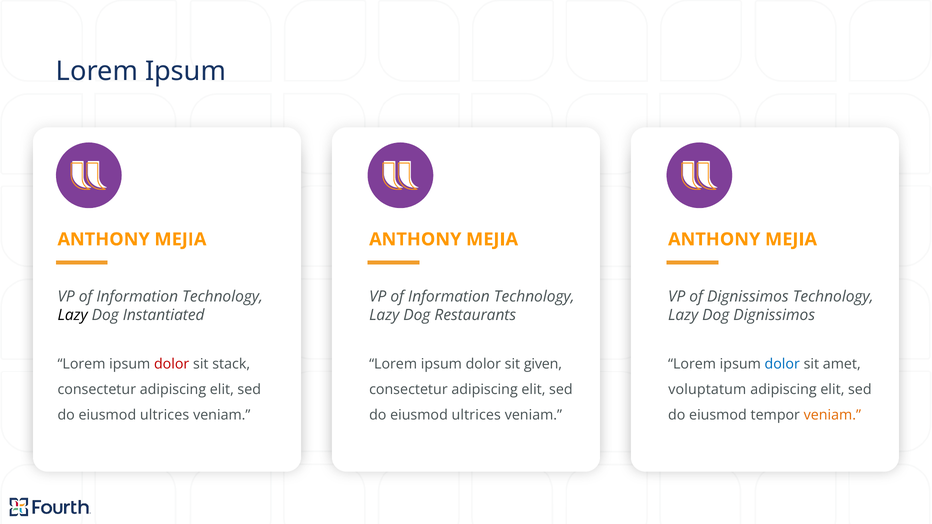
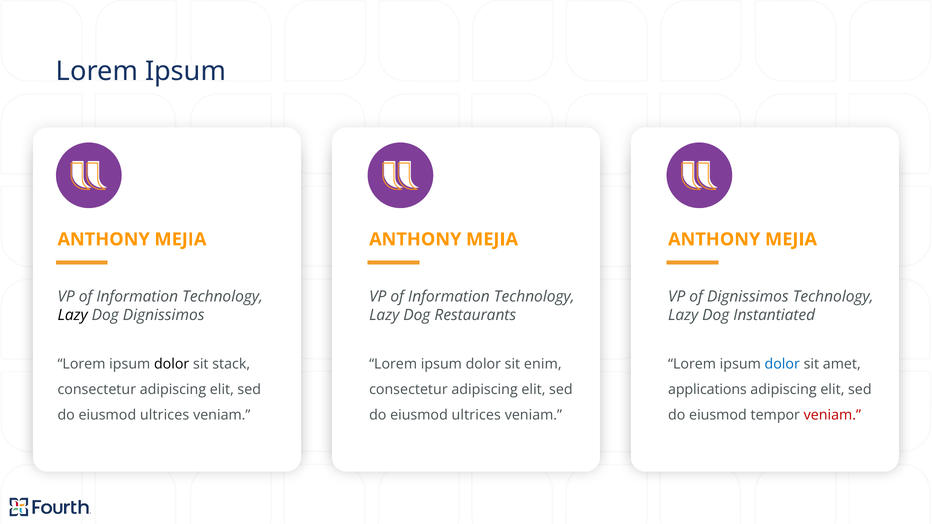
Dog Instantiated: Instantiated -> Dignissimos (164, 315)
Dog Dignissimos: Dignissimos -> Instantiated (774, 315)
dolor colour: red -> black (172, 364)
given: given -> enim (543, 364)
voluptatum: voluptatum -> applications (707, 390)
veniam colour: orange -> red (832, 415)
